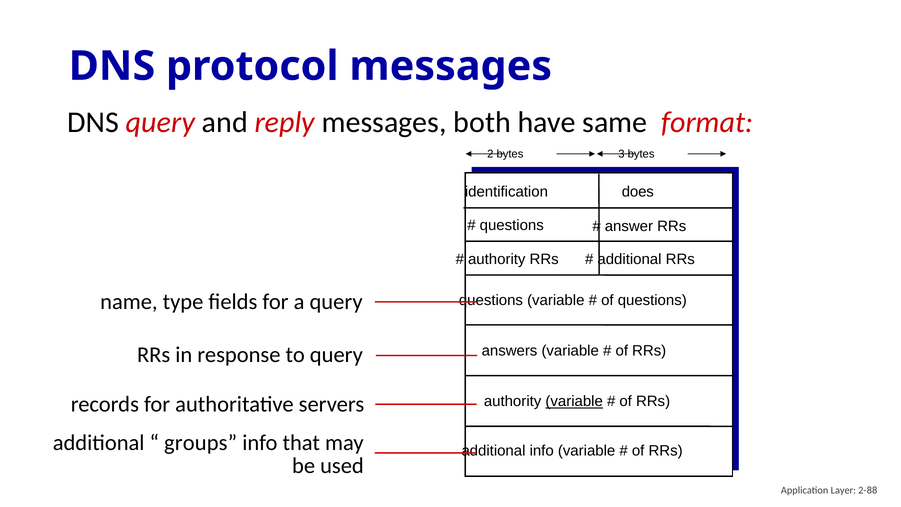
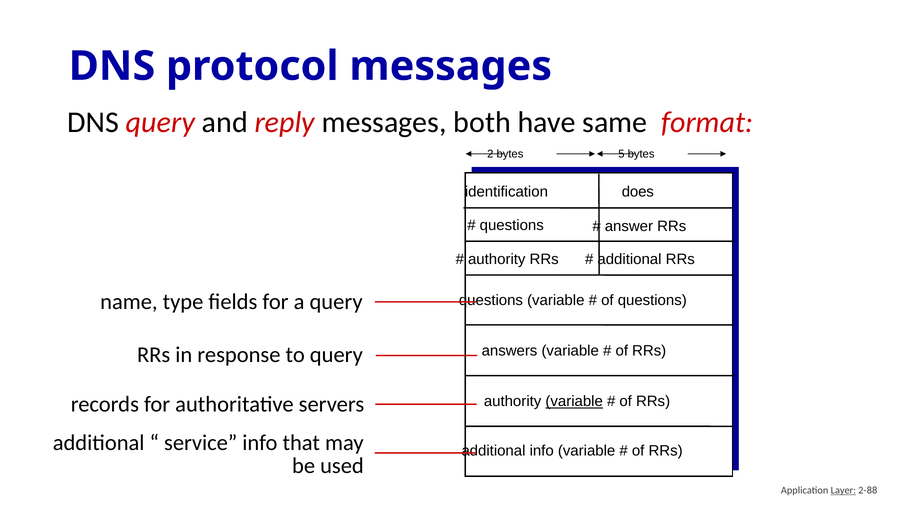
3: 3 -> 5 (621, 154)
groups: groups -> service (201, 443)
Layer underline: none -> present (843, 490)
